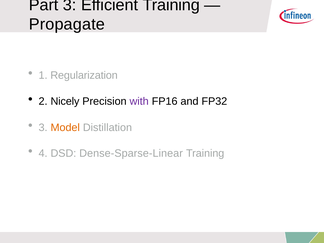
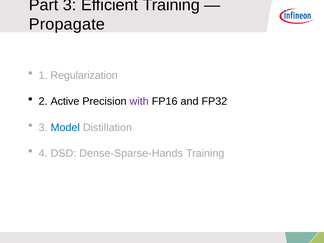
Nicely: Nicely -> Active (65, 101)
Model colour: orange -> blue (65, 128)
Dense-Sparse-Linear: Dense-Sparse-Linear -> Dense-Sparse-Hands (131, 153)
